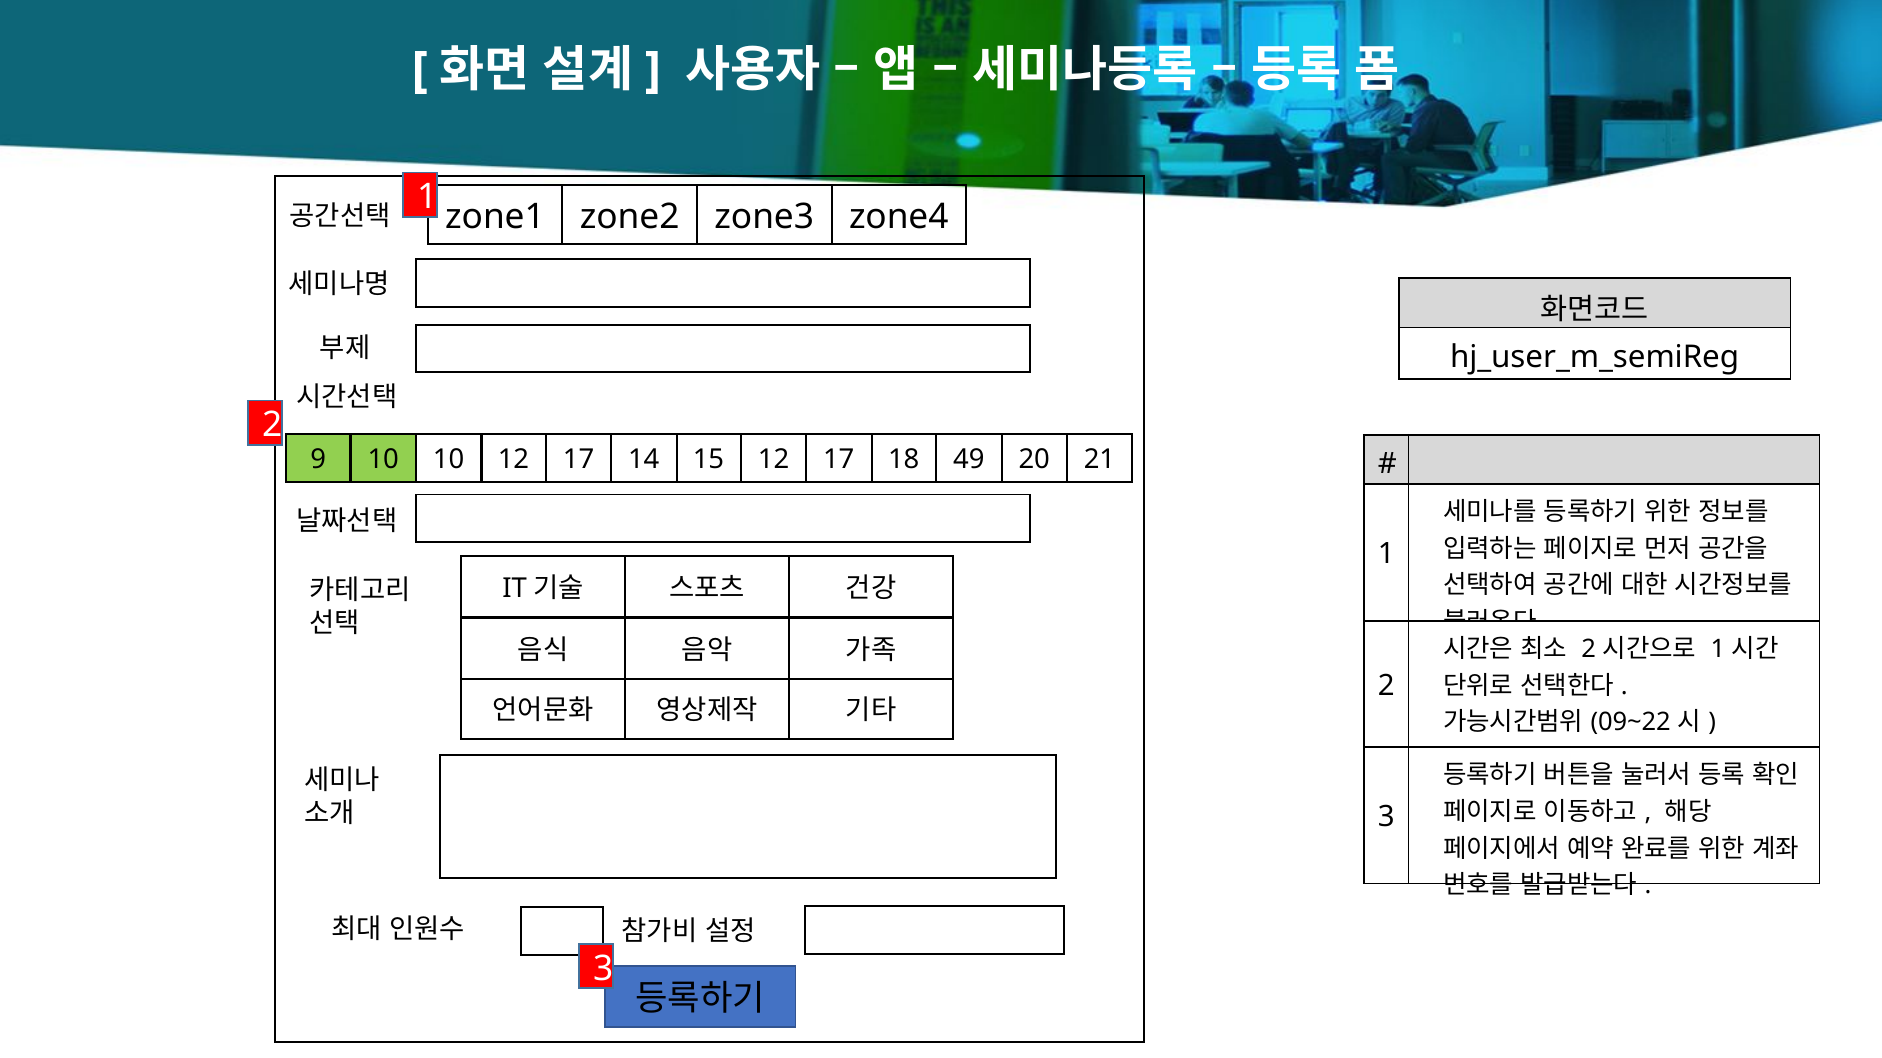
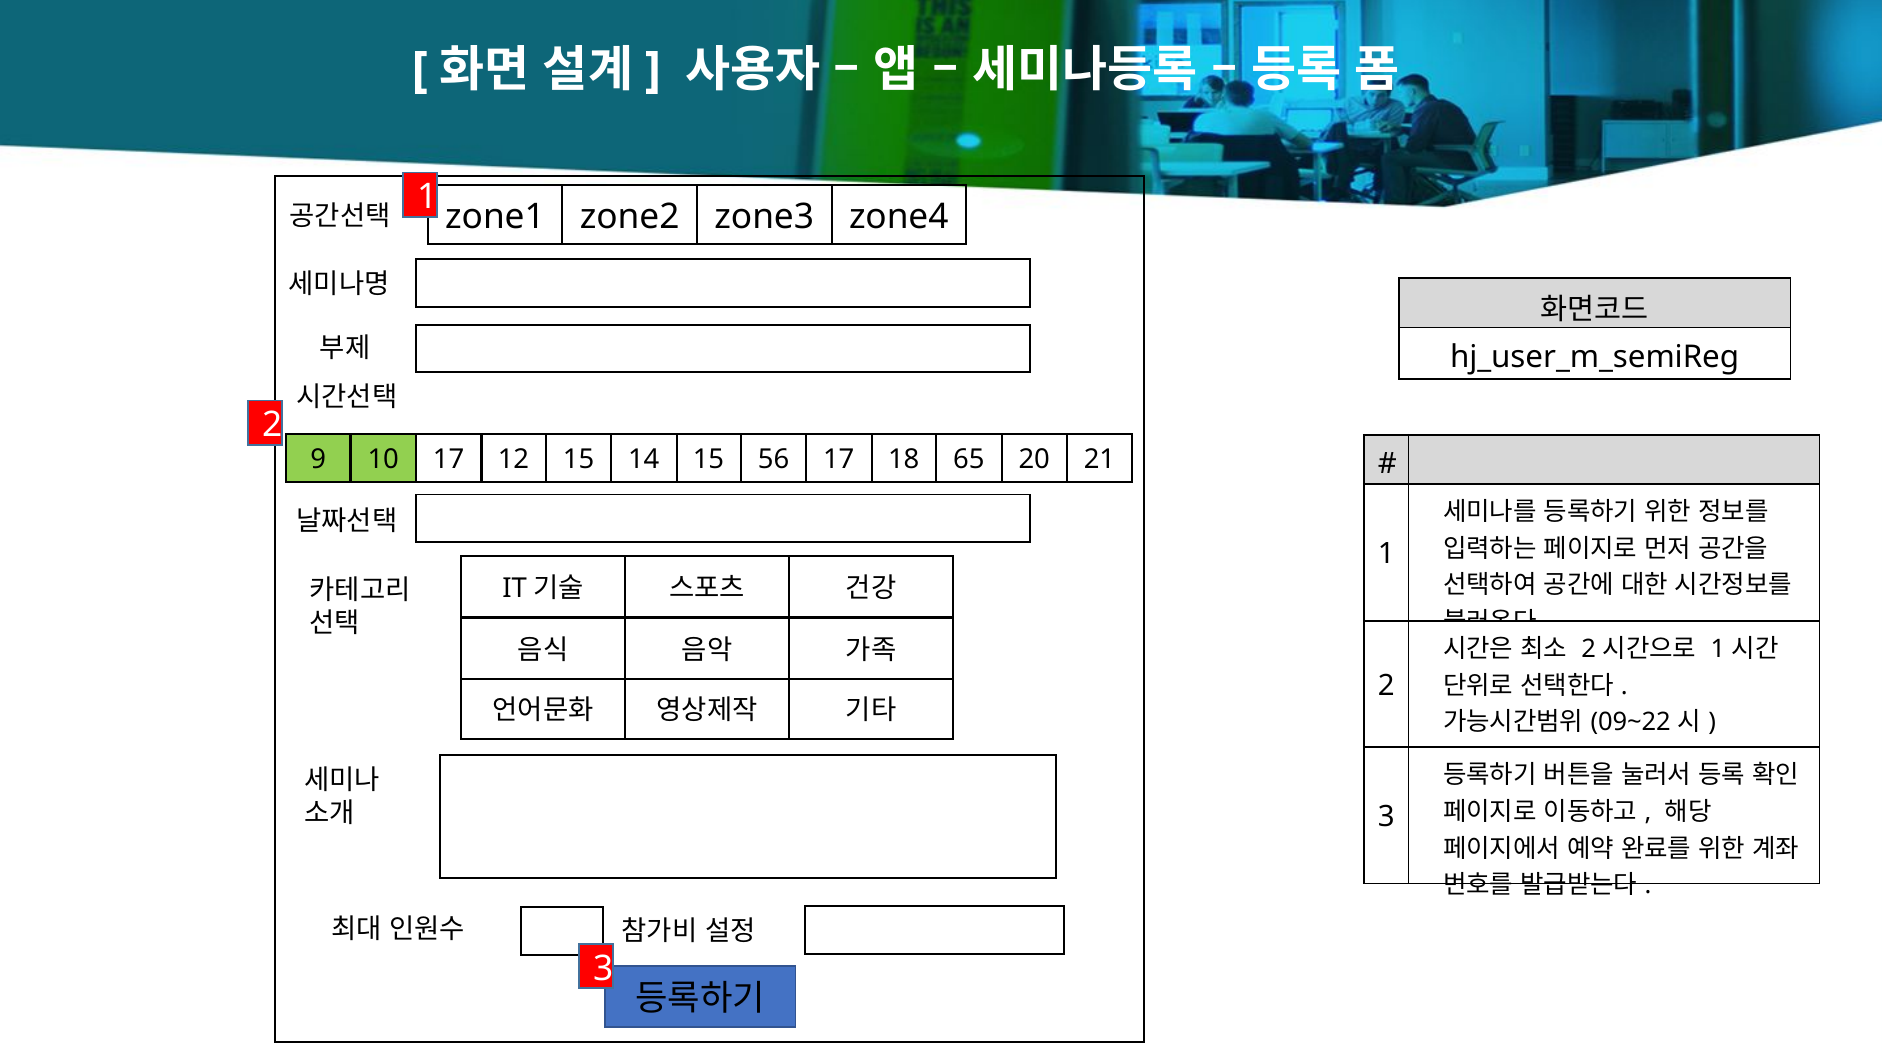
10 10: 10 -> 17 (449, 460)
17: 17 -> 15 (579, 460)
15 12: 12 -> 56 (774, 460)
49: 49 -> 65 (969, 460)
